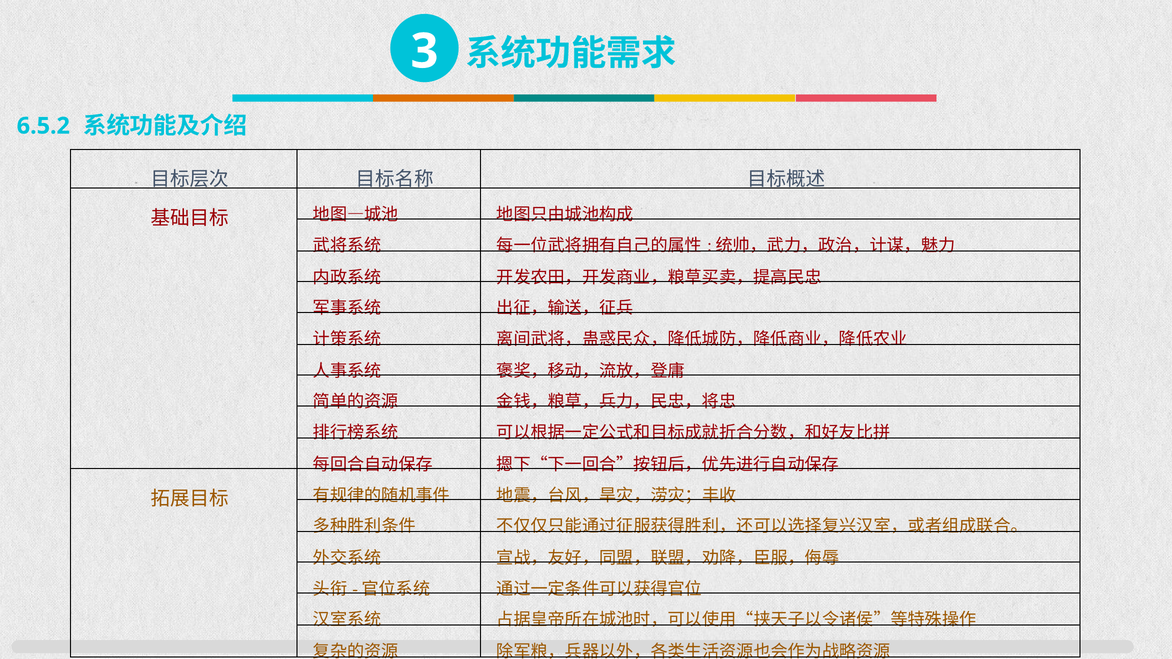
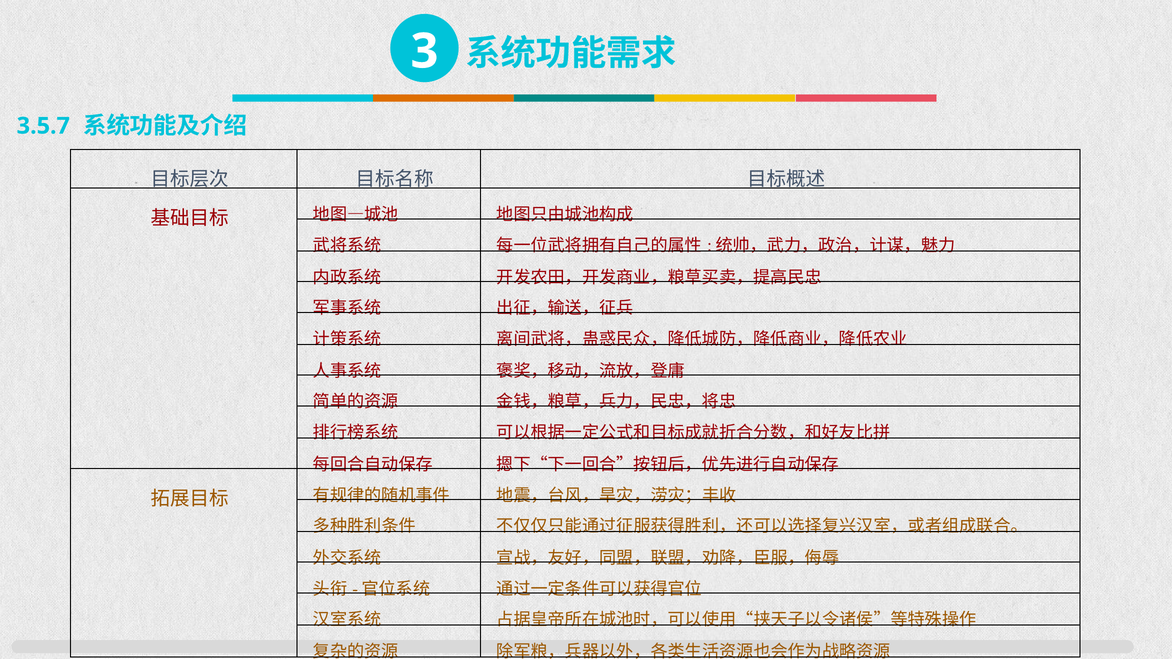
6.5.2: 6.5.2 -> 3.5.7 (43, 126)
